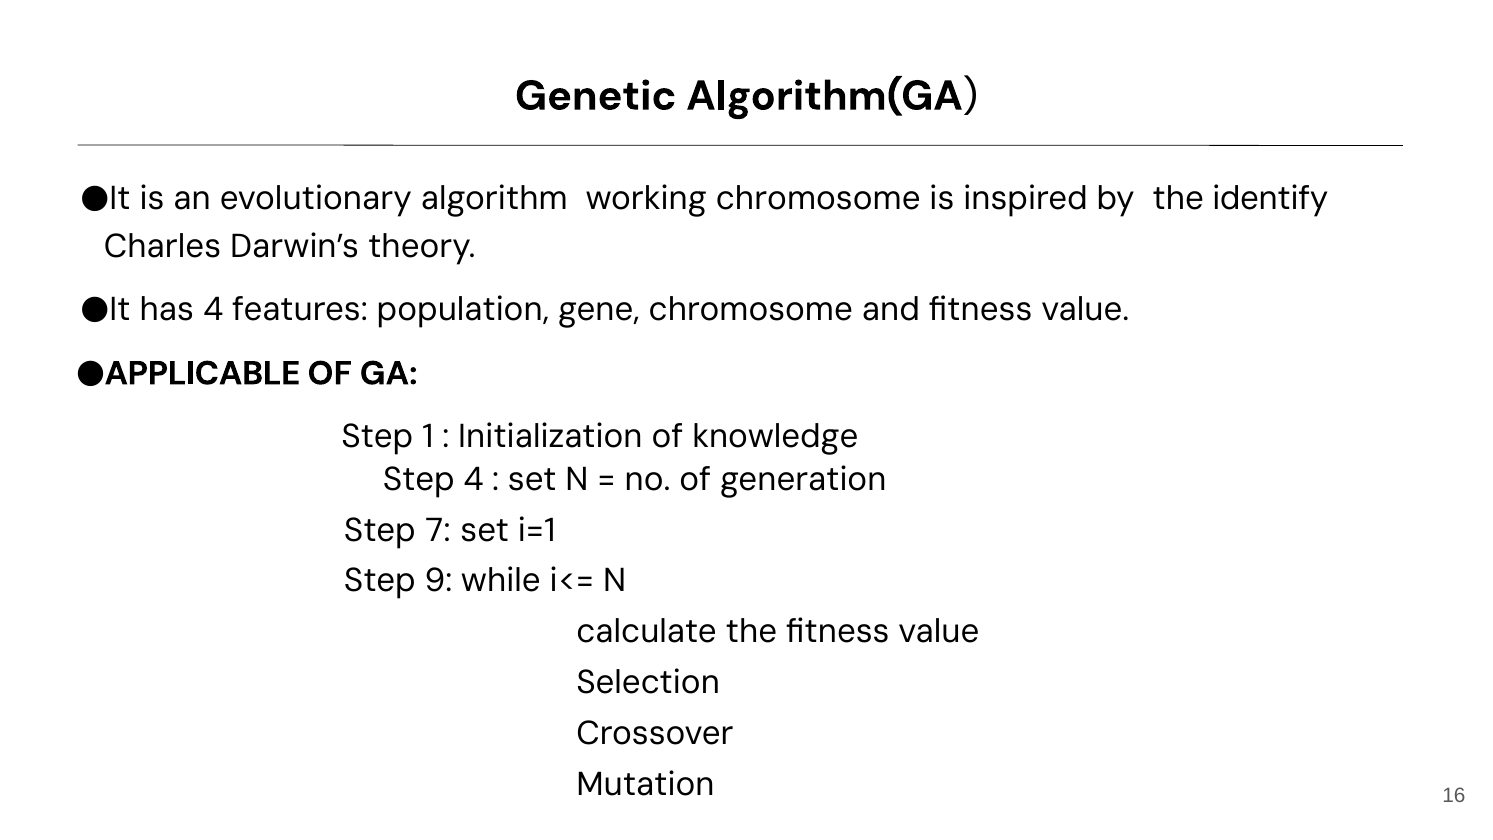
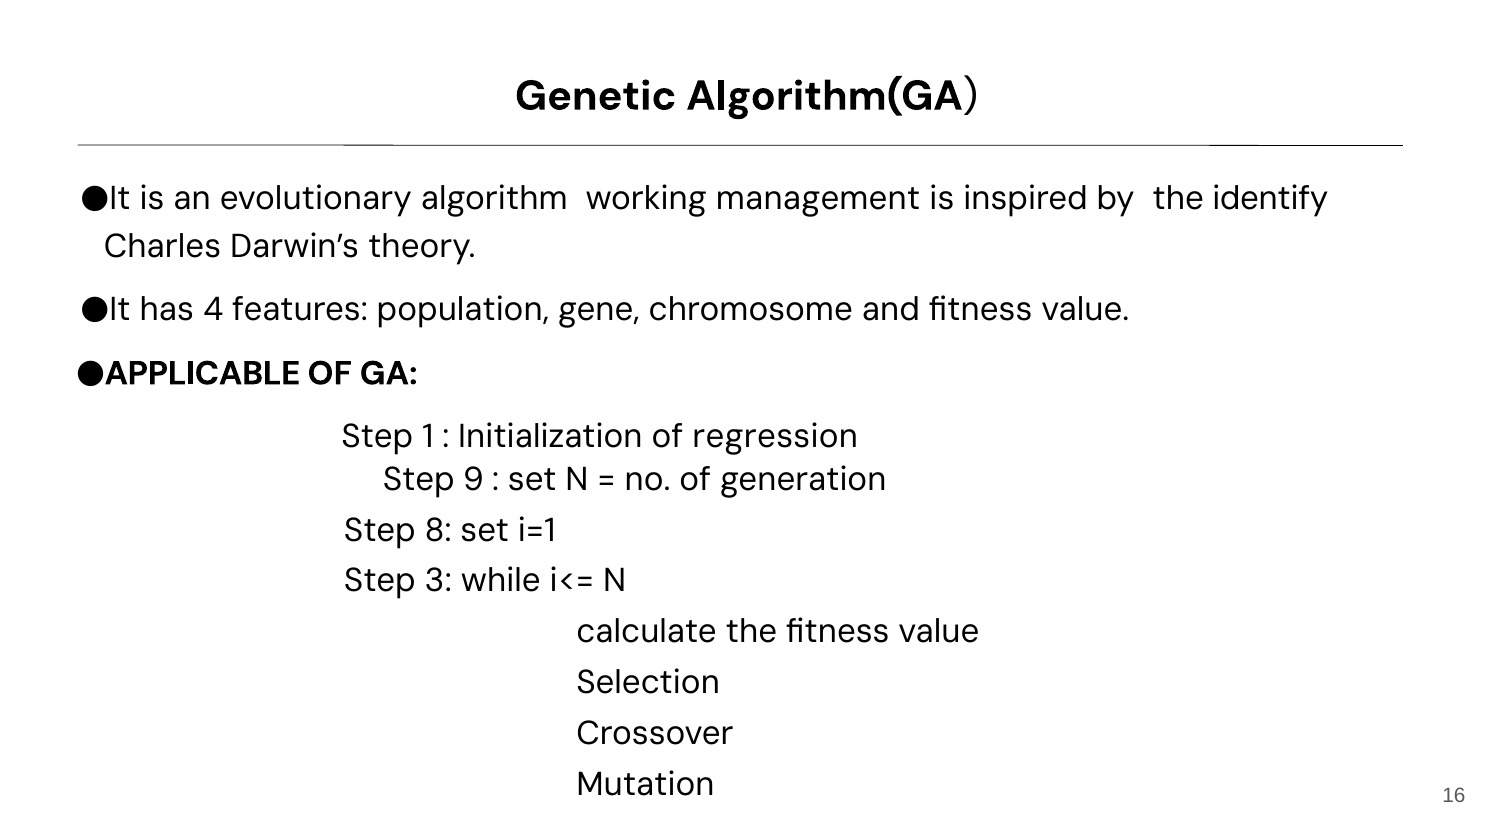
working chromosome: chromosome -> management (818, 199)
knowledge: knowledge -> regression (775, 437)
Step 4: 4 -> 9 (474, 479)
7: 7 -> 8 (438, 530)
9: 9 -> 3 (438, 581)
